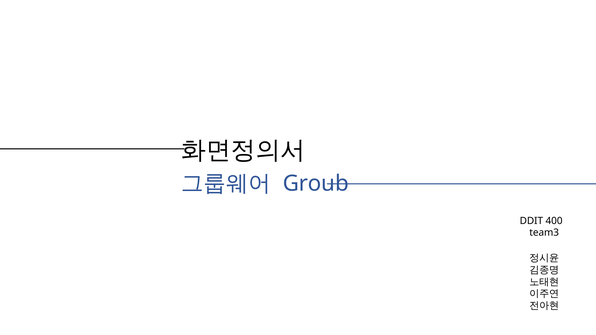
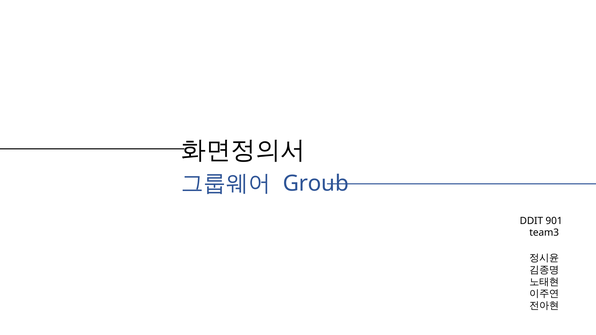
400: 400 -> 901 (554, 221)
